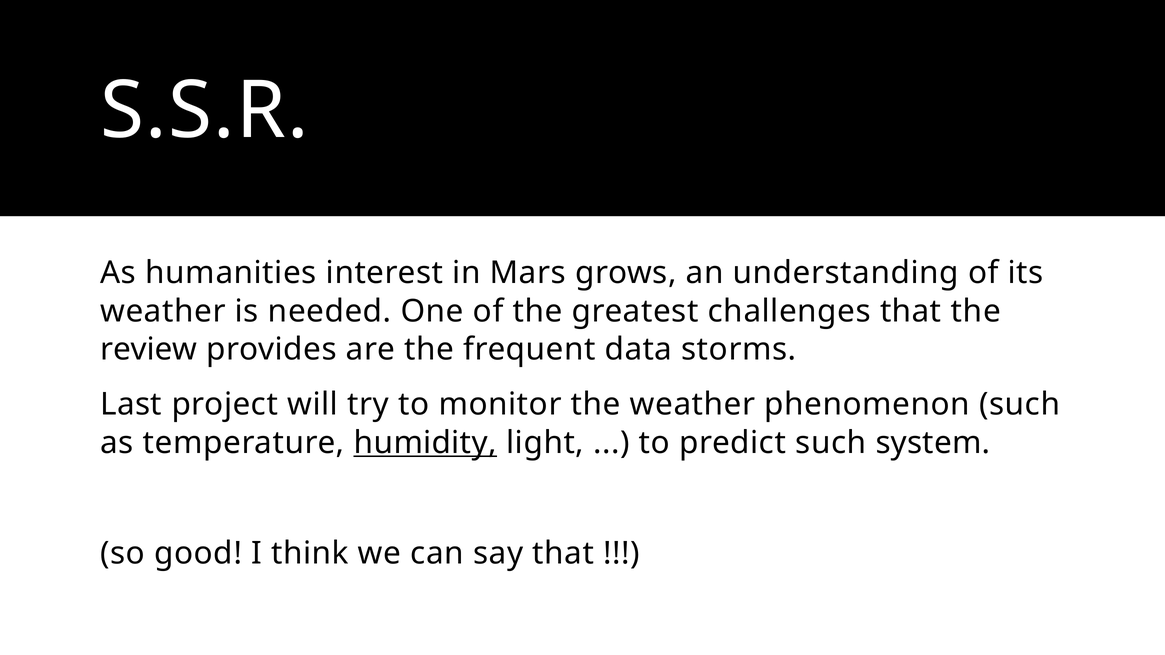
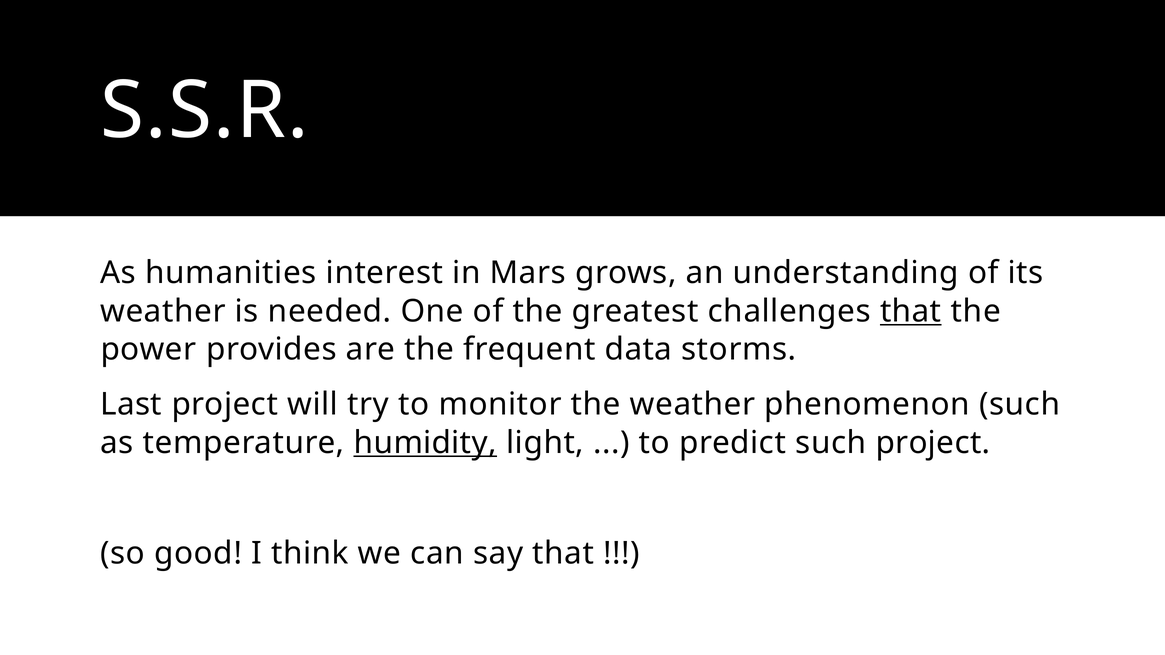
that underline: none -> present (911, 311)
review: review -> power (148, 350)
such system: system -> project (933, 443)
